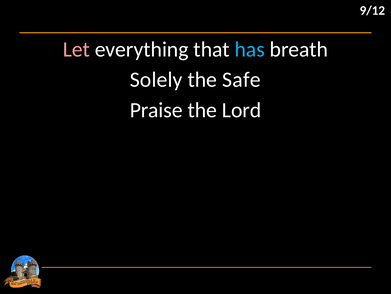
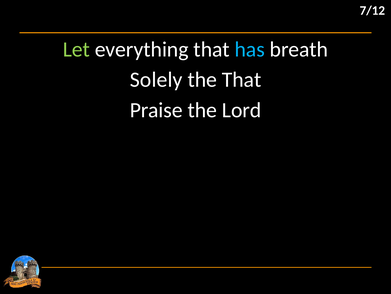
9/12: 9/12 -> 7/12 (372, 11)
Let colour: pink -> light green (76, 49)
the Safe: Safe -> That (242, 80)
